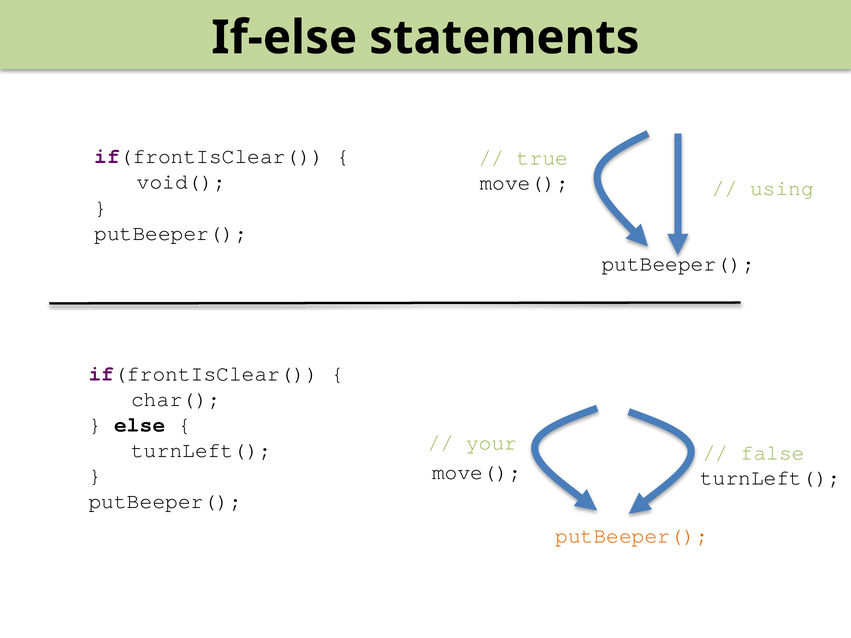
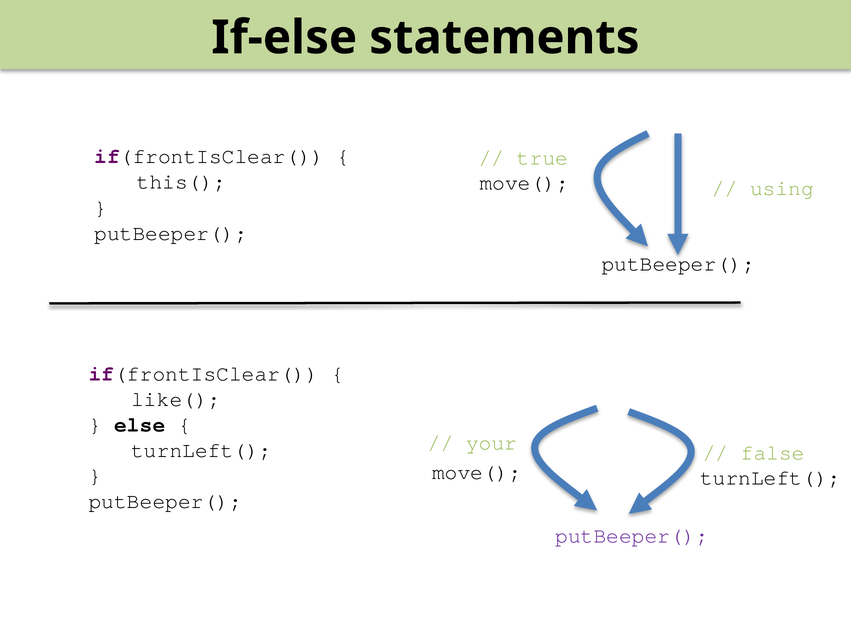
void(: void( -> this( (182, 182)
char(: char( -> like( (176, 400)
putBeeper( colour: orange -> purple (632, 536)
